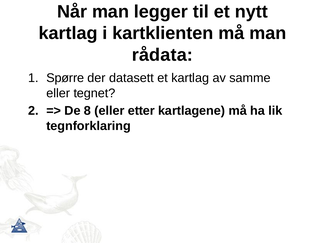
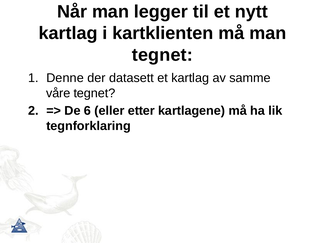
rådata: rådata -> tegnet (162, 55)
Spørre: Spørre -> Denne (65, 78)
eller: eller -> våre (58, 93)
8: 8 -> 6 (88, 111)
